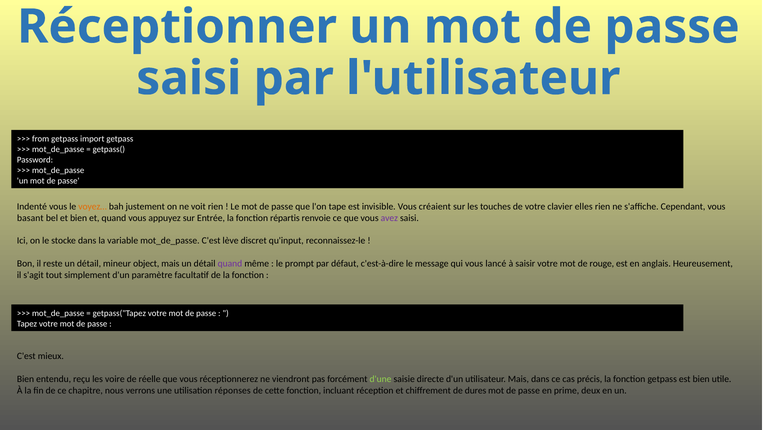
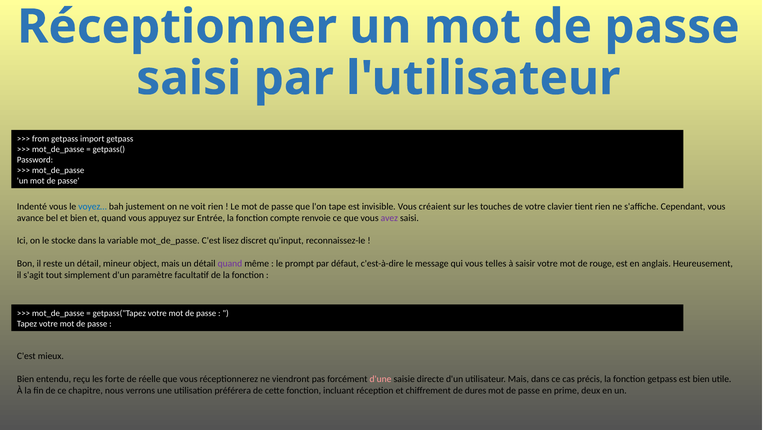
voyez… colour: orange -> blue (93, 206)
elles: elles -> tient (584, 206)
basant: basant -> avance (30, 218)
répartis: répartis -> compte (285, 218)
lève: lève -> lisez (231, 241)
lancé: lancé -> telles (496, 264)
voire: voire -> forte (115, 379)
d'une colour: light green -> pink (381, 379)
réponses: réponses -> préférera (233, 390)
